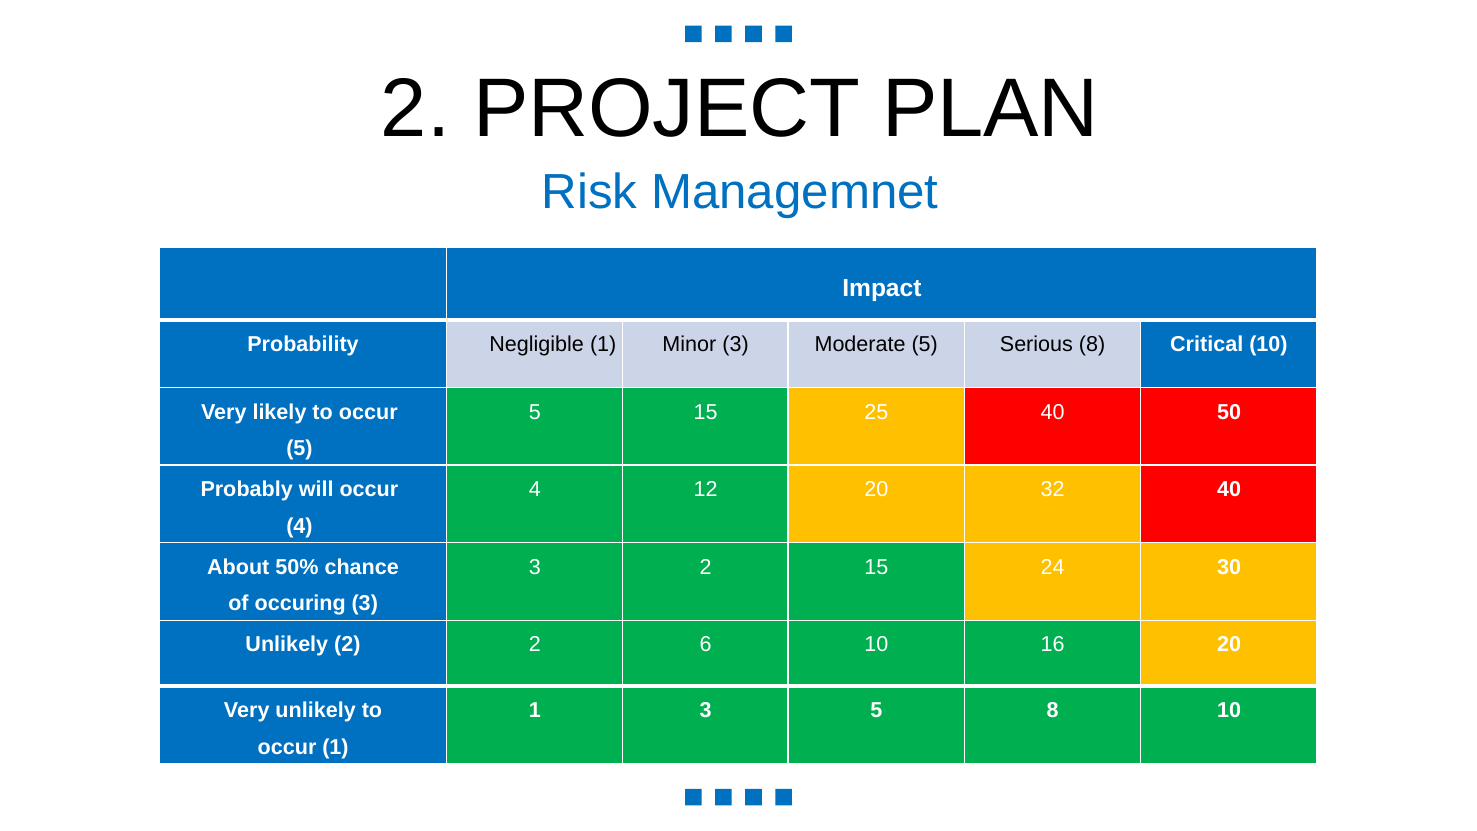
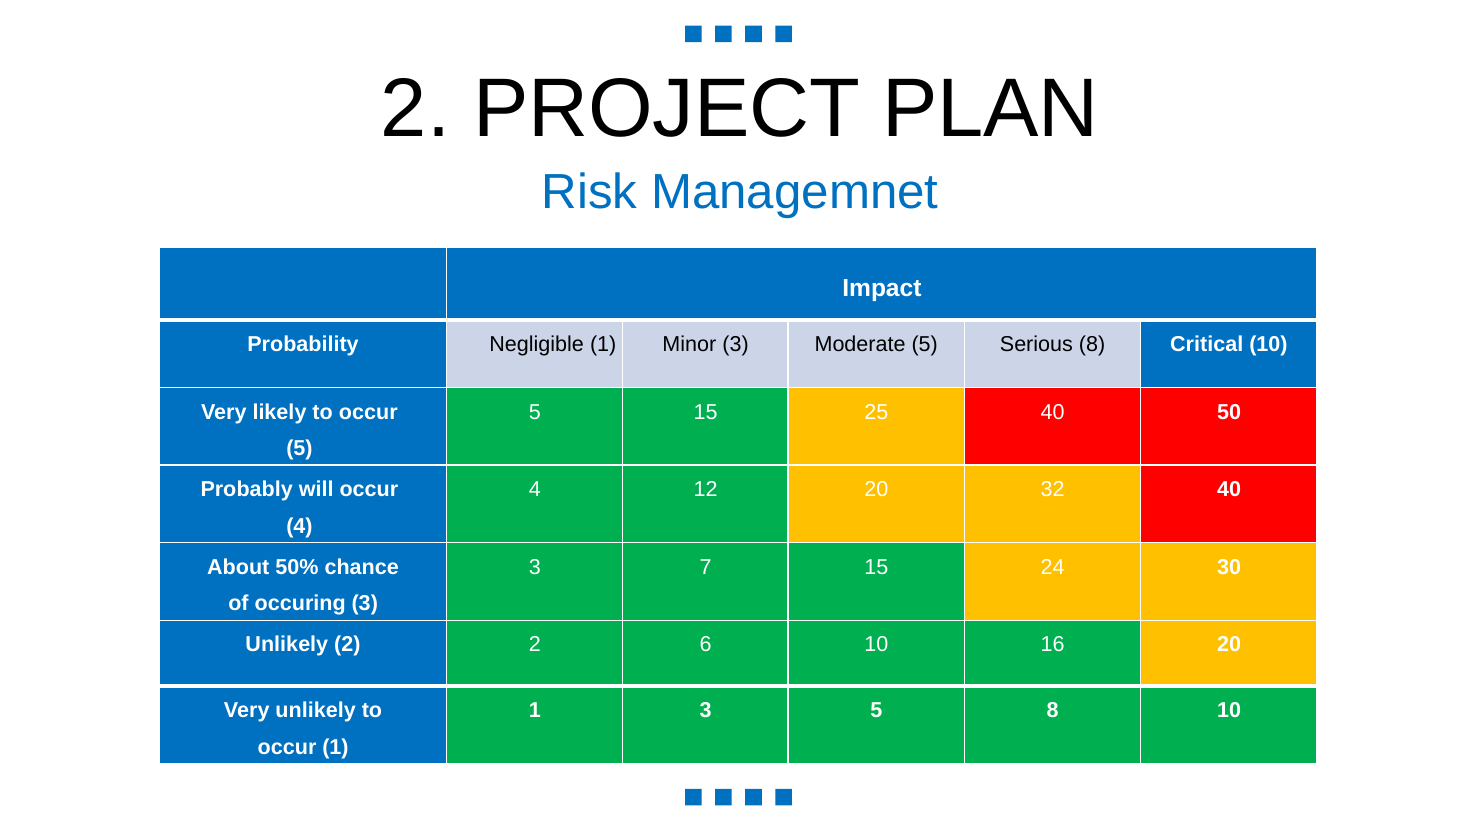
3 2: 2 -> 7 (706, 567)
